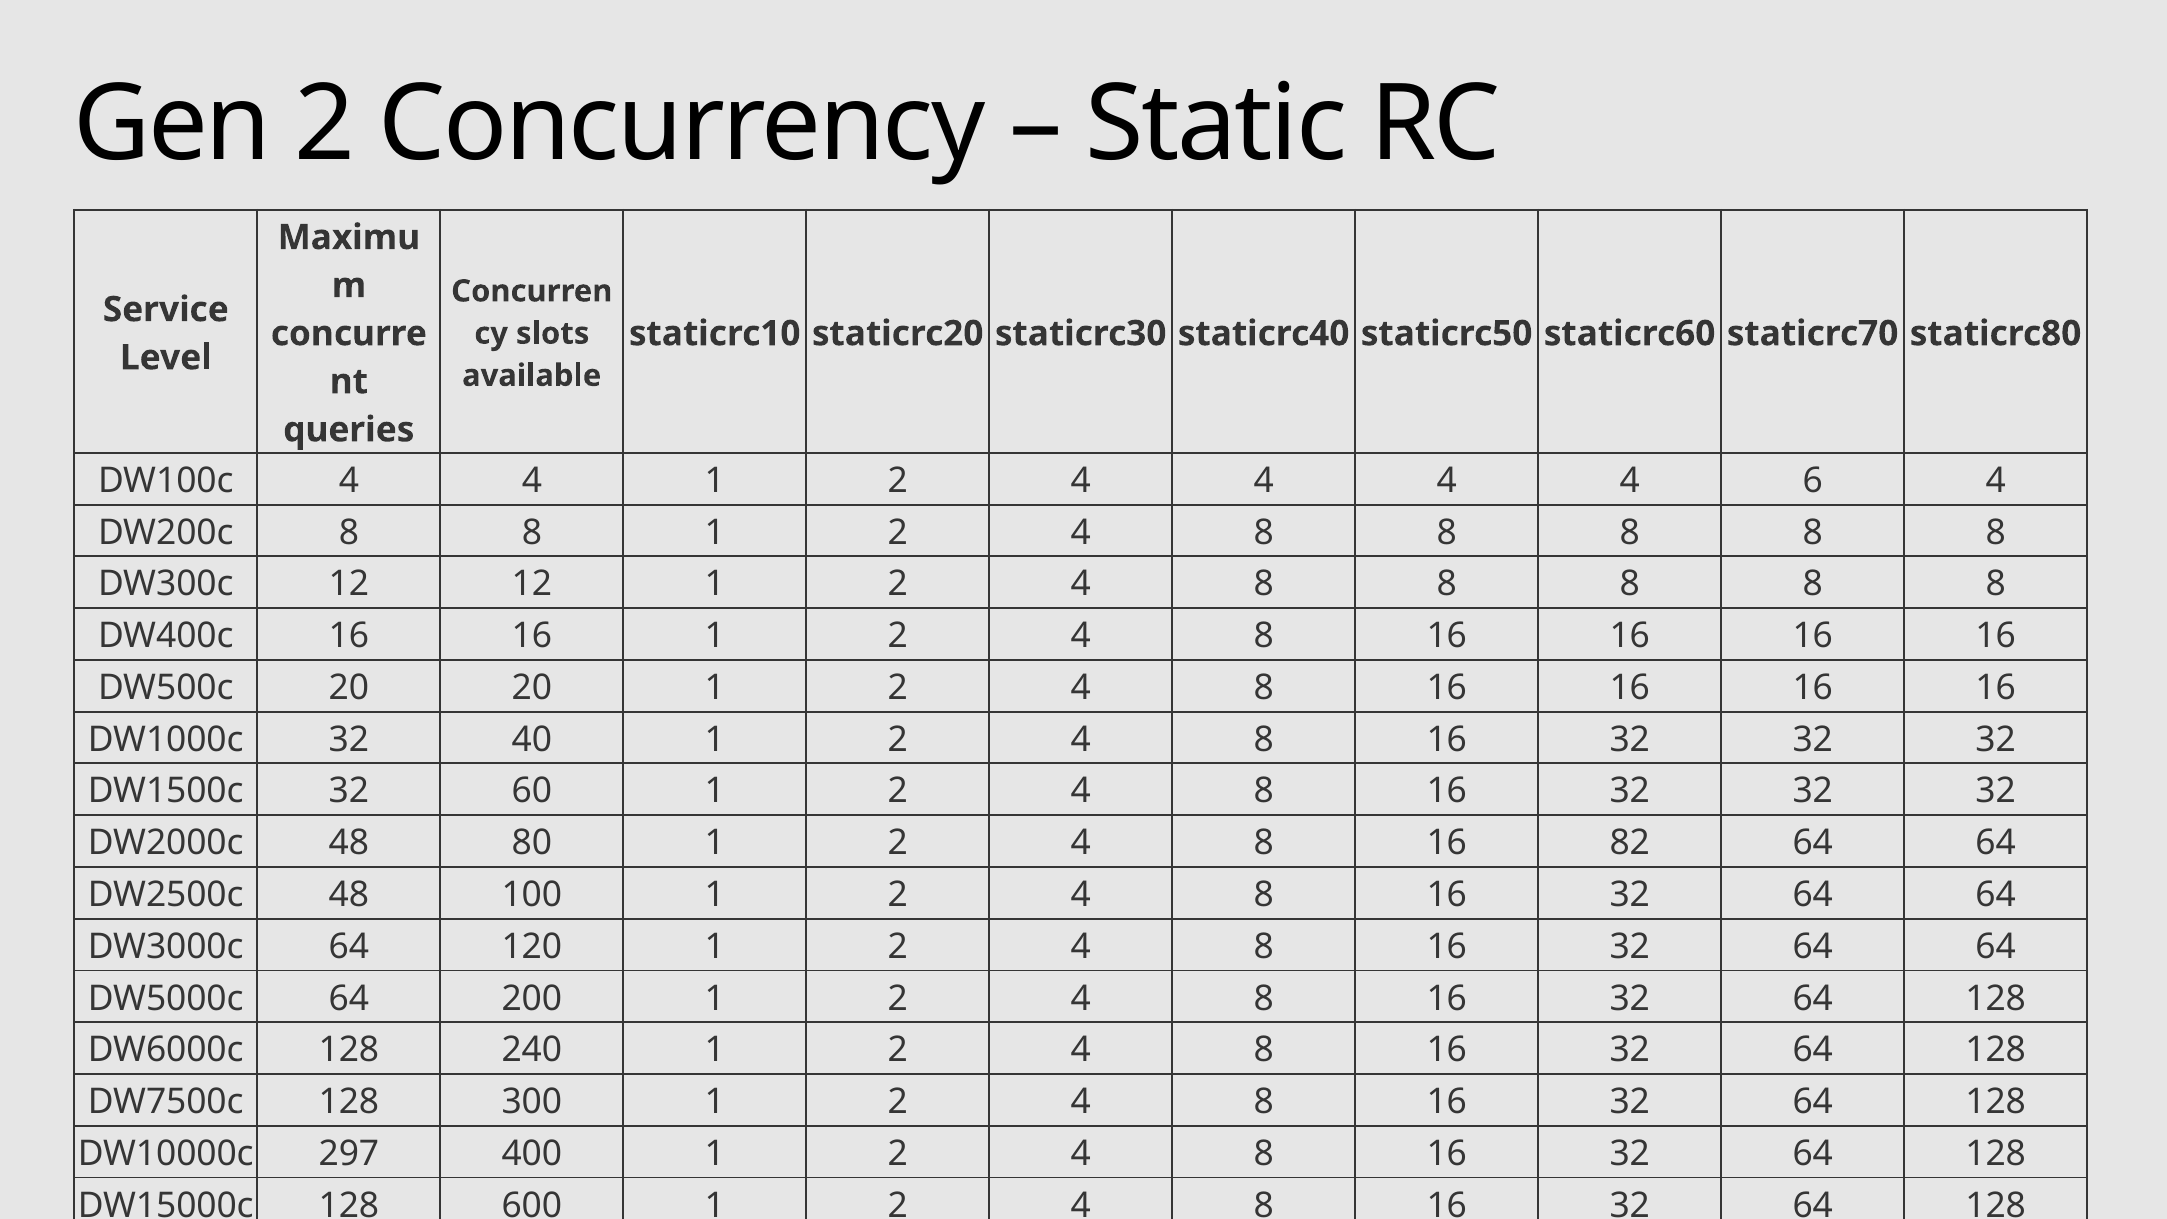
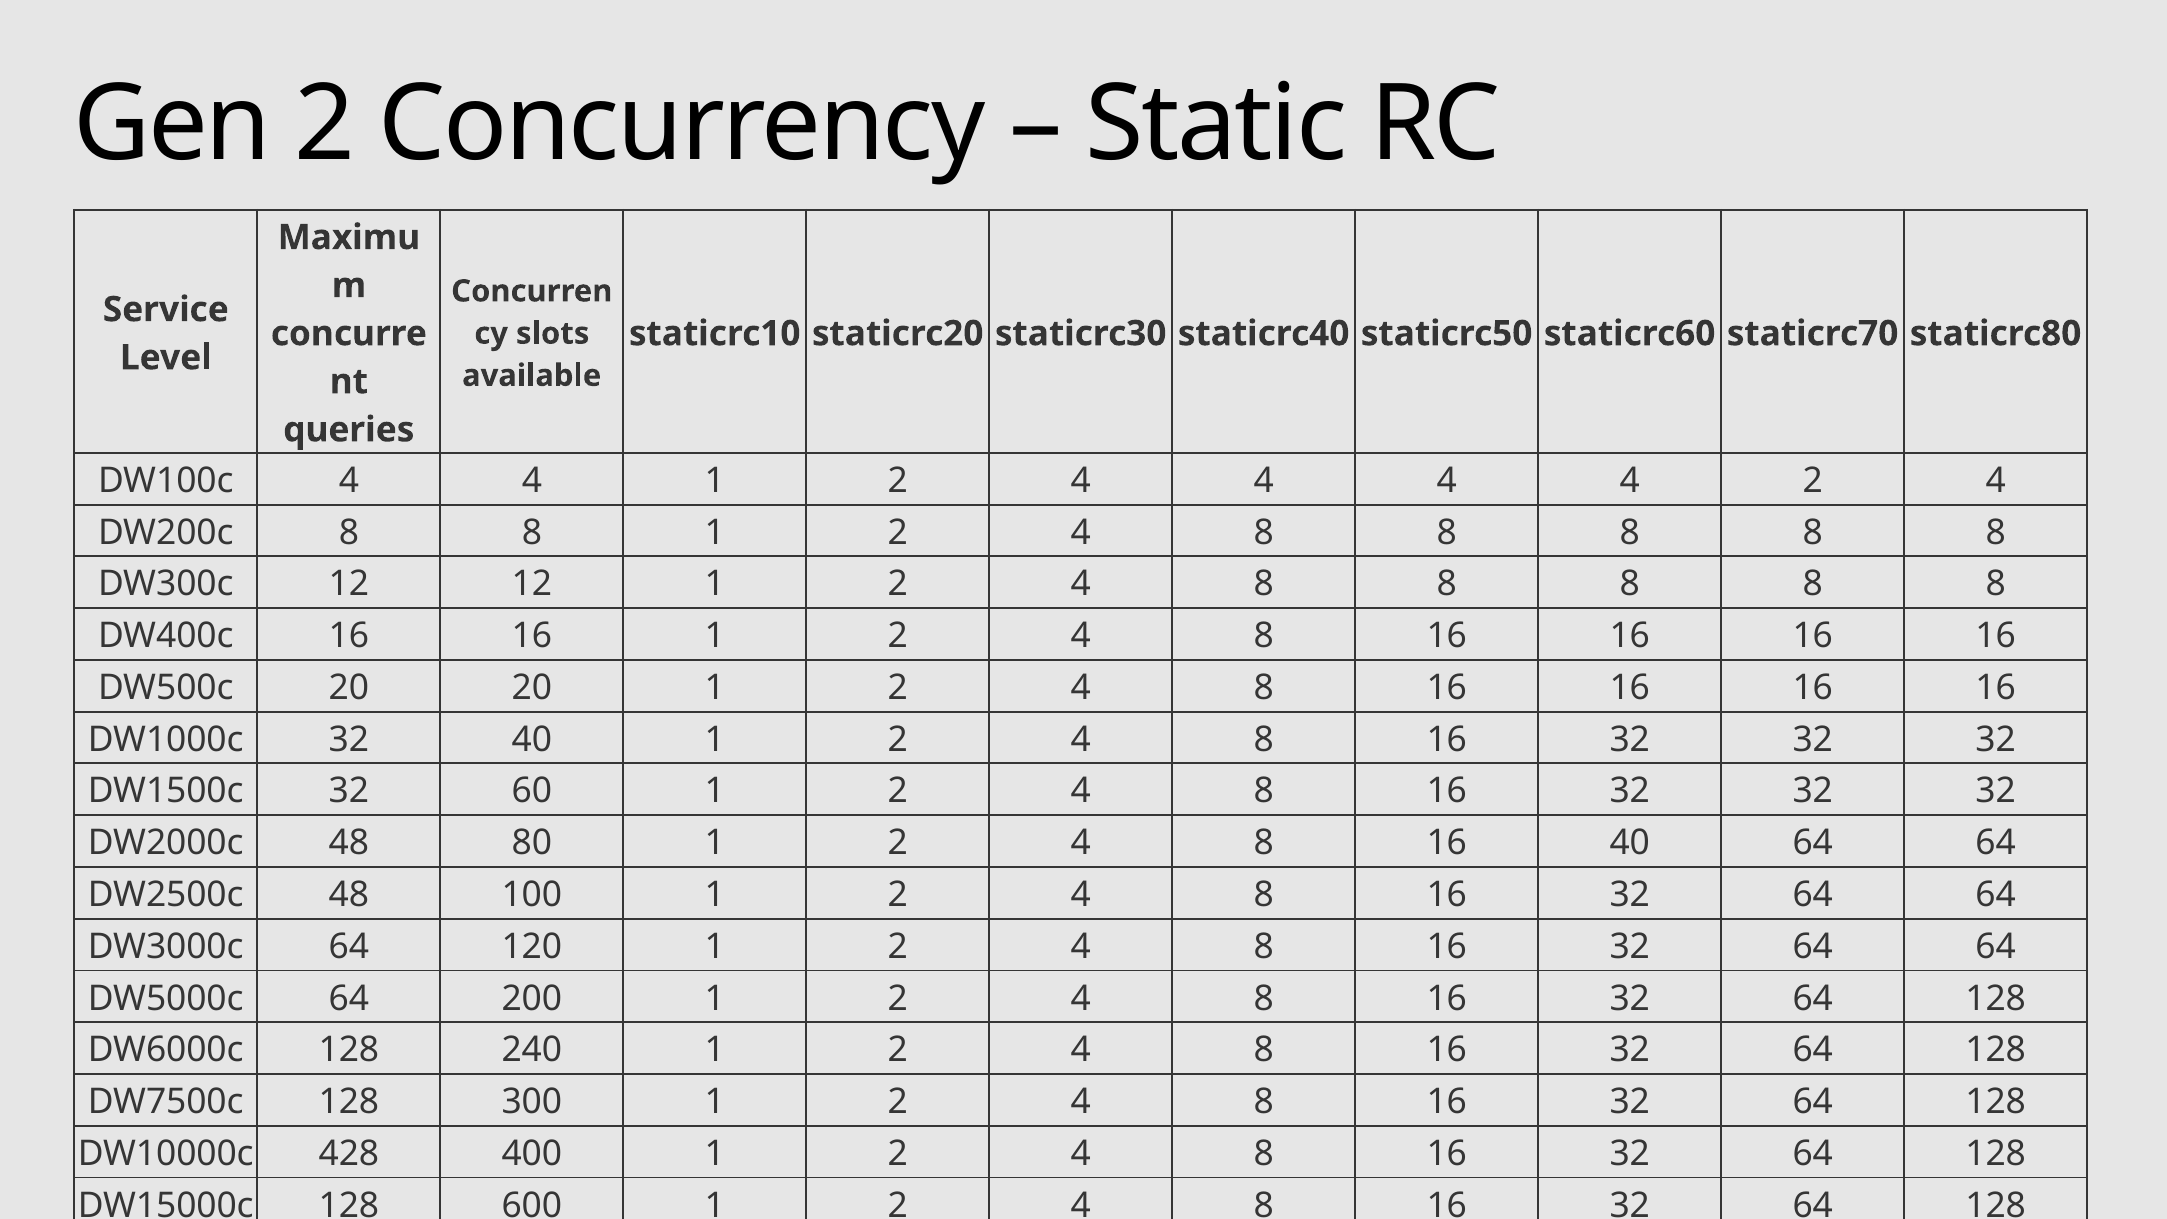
4 6: 6 -> 2 (1813, 481)
16 82: 82 -> 40 (1630, 843)
297: 297 -> 428 (349, 1153)
